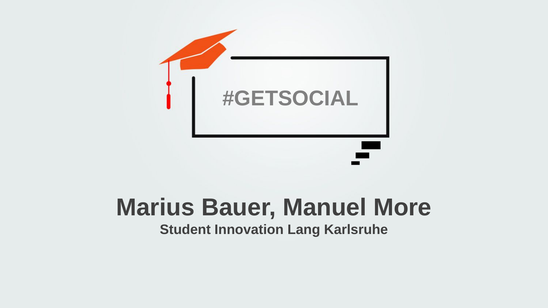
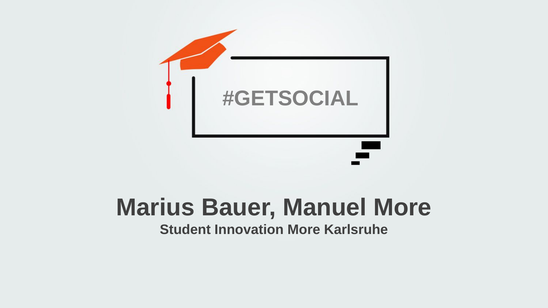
Innovation Lang: Lang -> More (304, 230)
